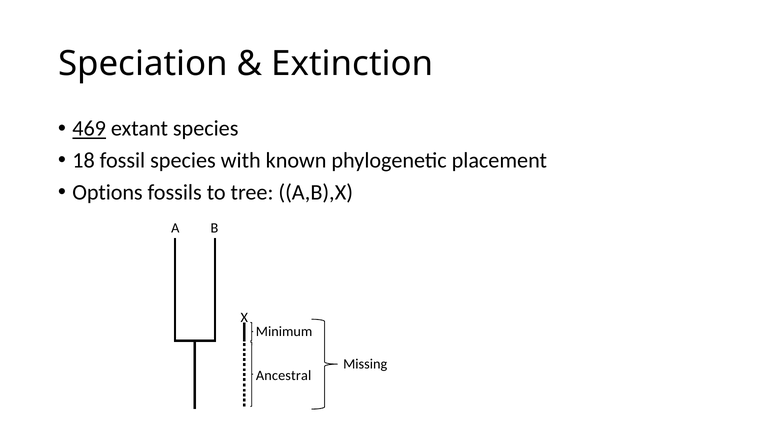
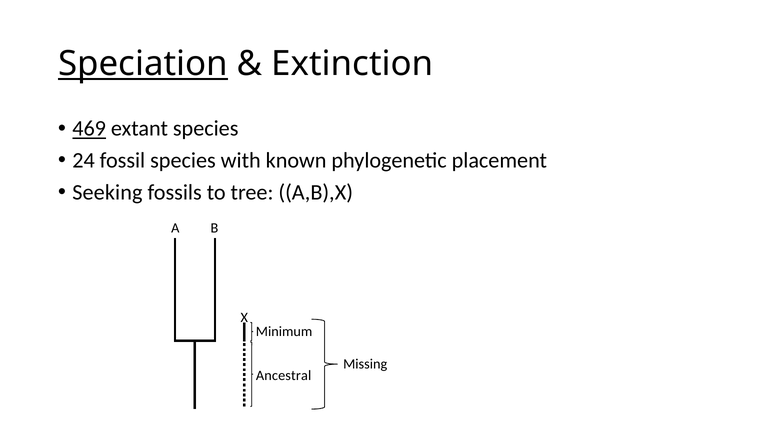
Speciation underline: none -> present (143, 64)
18: 18 -> 24 (84, 161)
Options: Options -> Seeking (107, 192)
